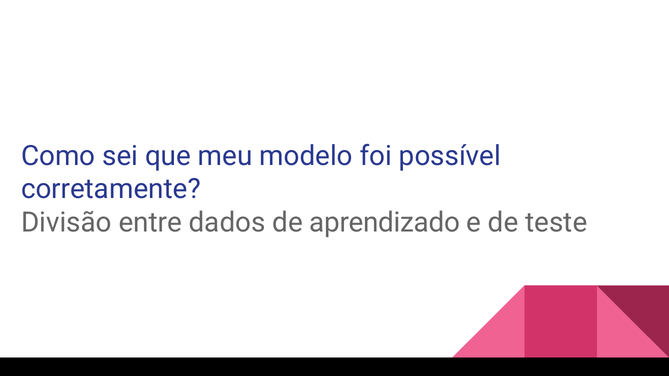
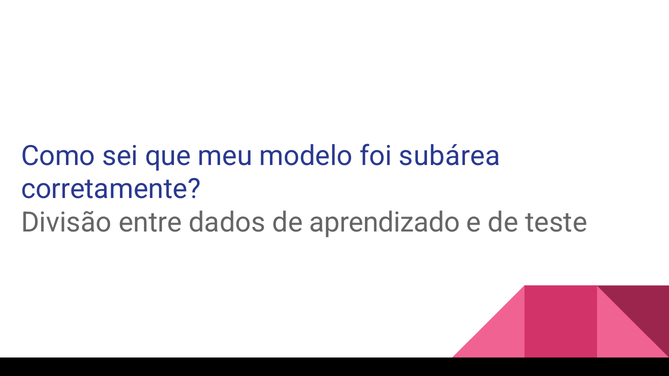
possível: possível -> subárea (450, 156)
